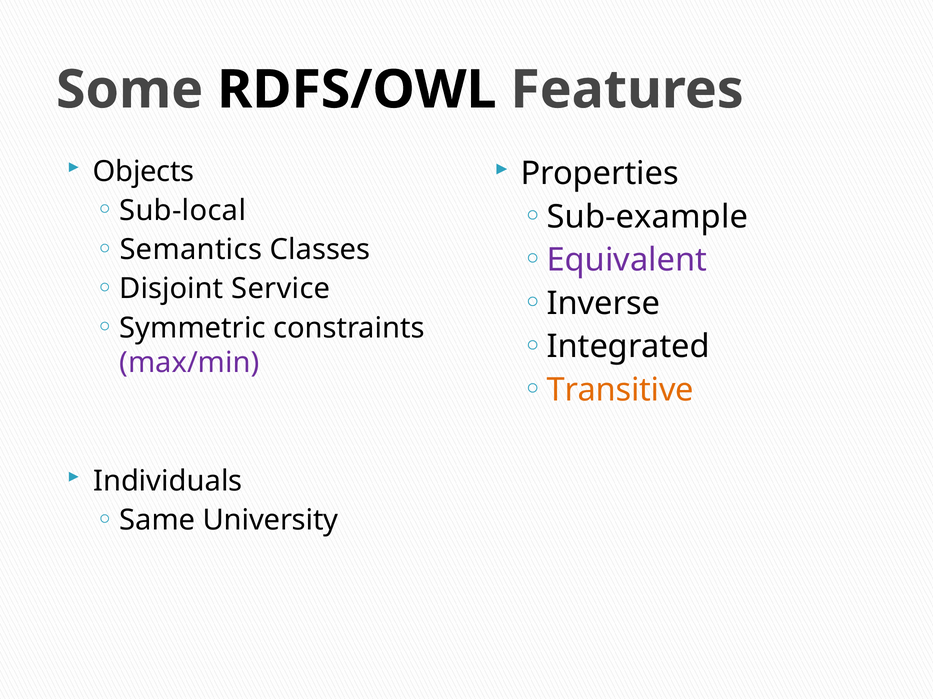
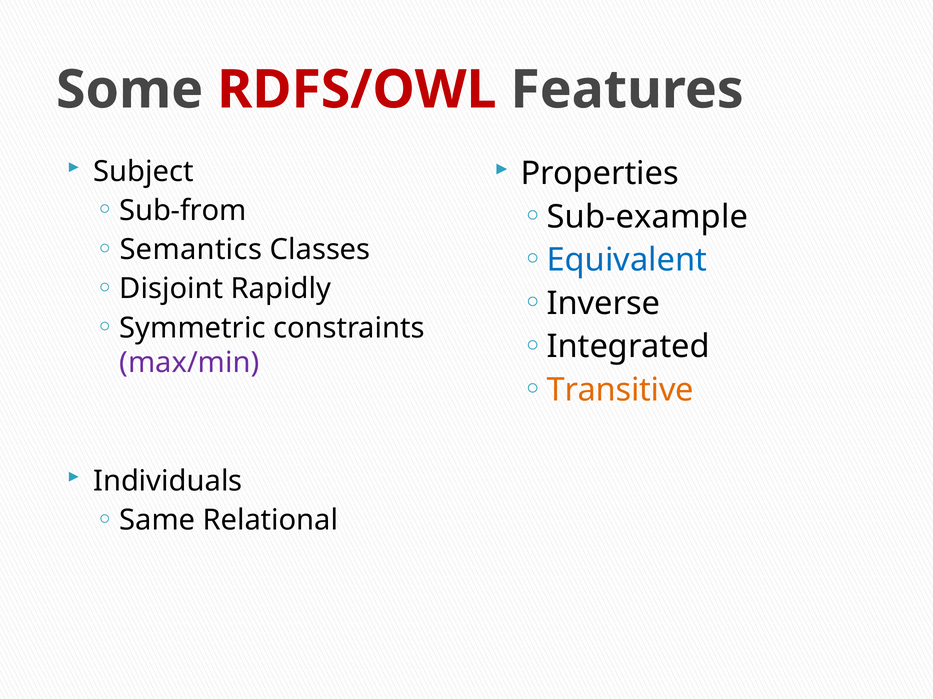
RDFS/OWL colour: black -> red (357, 90)
Objects: Objects -> Subject (143, 172)
Sub-local: Sub-local -> Sub-from (183, 211)
Equivalent colour: purple -> blue (627, 260)
Service: Service -> Rapidly (281, 289)
University: University -> Relational (270, 521)
